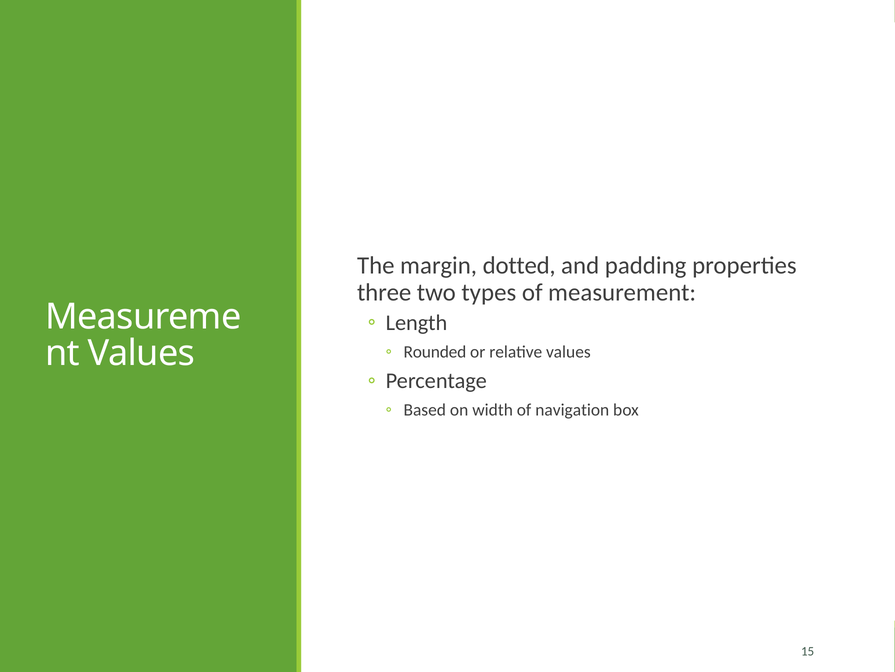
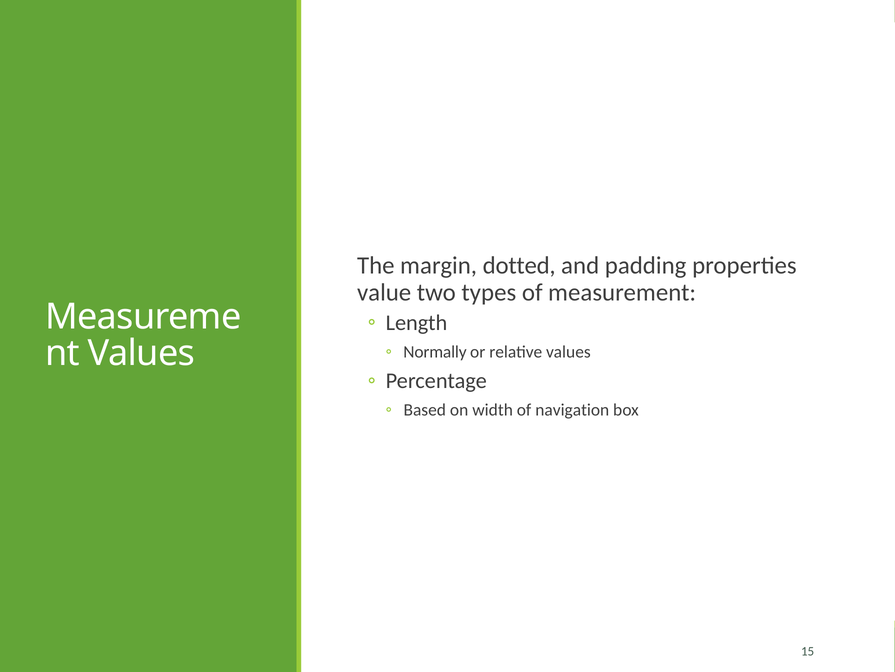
three: three -> value (384, 292)
Rounded: Rounded -> Normally (435, 352)
